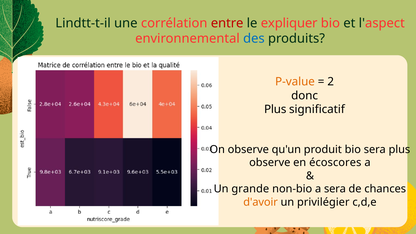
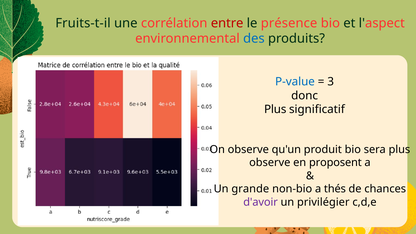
Lindtt-t-il: Lindtt-t-il -> Fruits-t-il (83, 23)
expliquer: expliquer -> présence (289, 23)
P-value colour: orange -> blue (295, 82)
2: 2 -> 3 (331, 82)
écoscores: écoscores -> proposent (335, 163)
a sera: sera -> thés (335, 189)
d'avoir colour: orange -> purple (261, 202)
